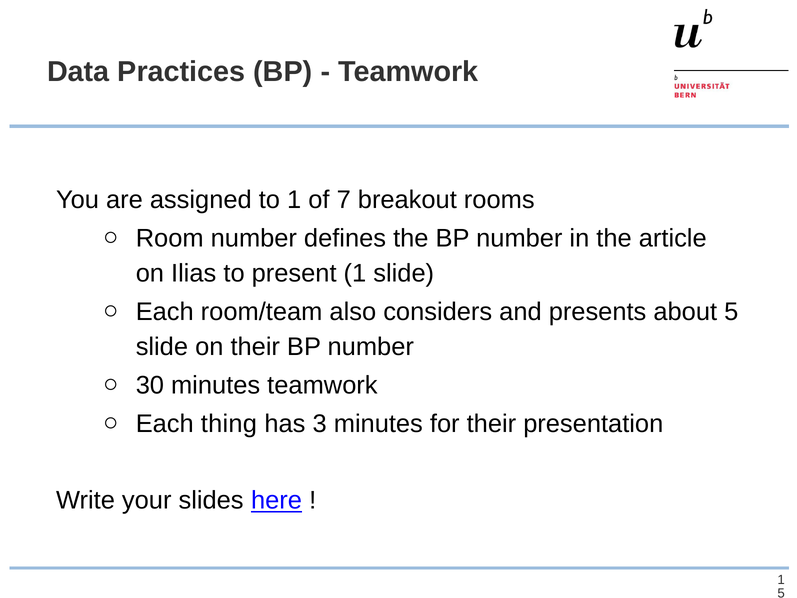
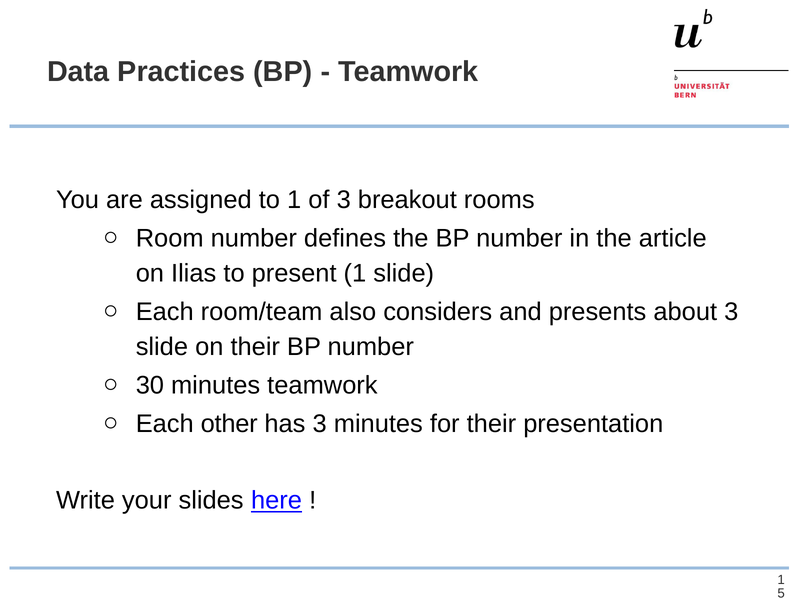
of 7: 7 -> 3 (344, 200)
about 5: 5 -> 3 (731, 312)
thing: thing -> other (229, 423)
